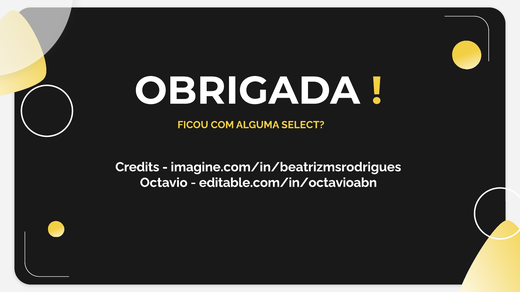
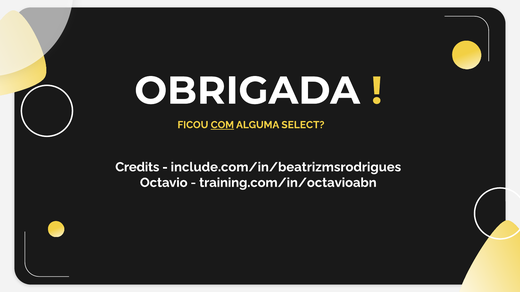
COM underline: none -> present (222, 125)
imagine.com/in/beatrizmsrodrigues: imagine.com/in/beatrizmsrodrigues -> include.com/in/beatrizmsrodrigues (286, 167)
editable.com/in/octavioabn: editable.com/in/octavioabn -> training.com/in/octavioabn (288, 183)
